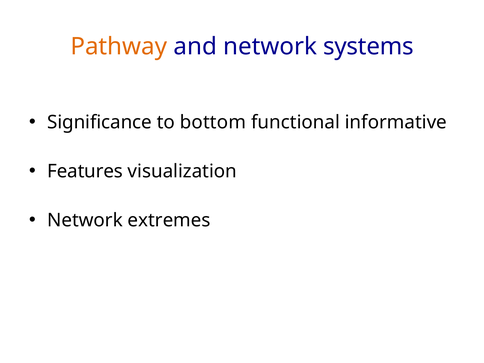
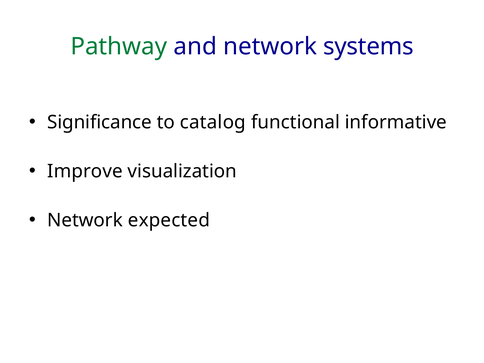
Pathway colour: orange -> green (119, 46)
bottom: bottom -> catalog (213, 122)
Features: Features -> Improve (85, 171)
extremes: extremes -> expected (169, 220)
